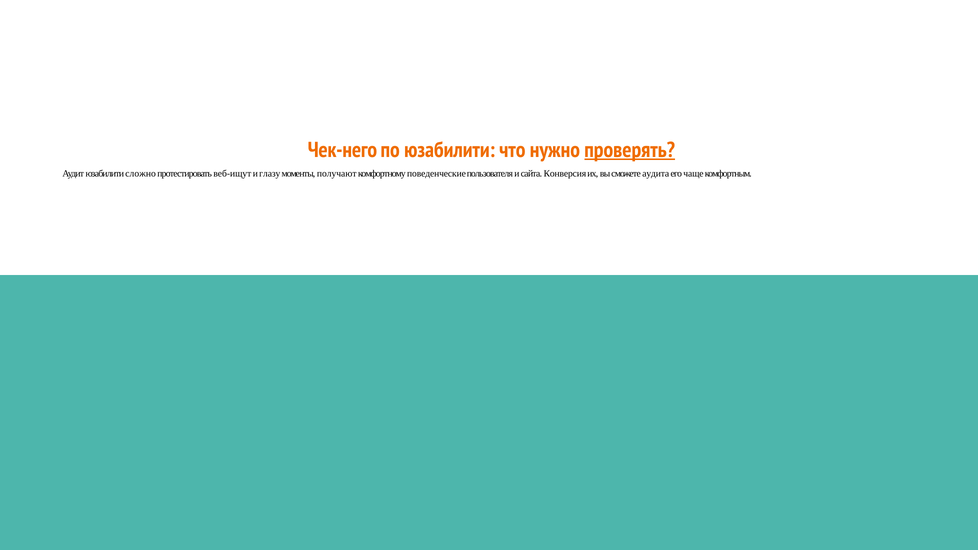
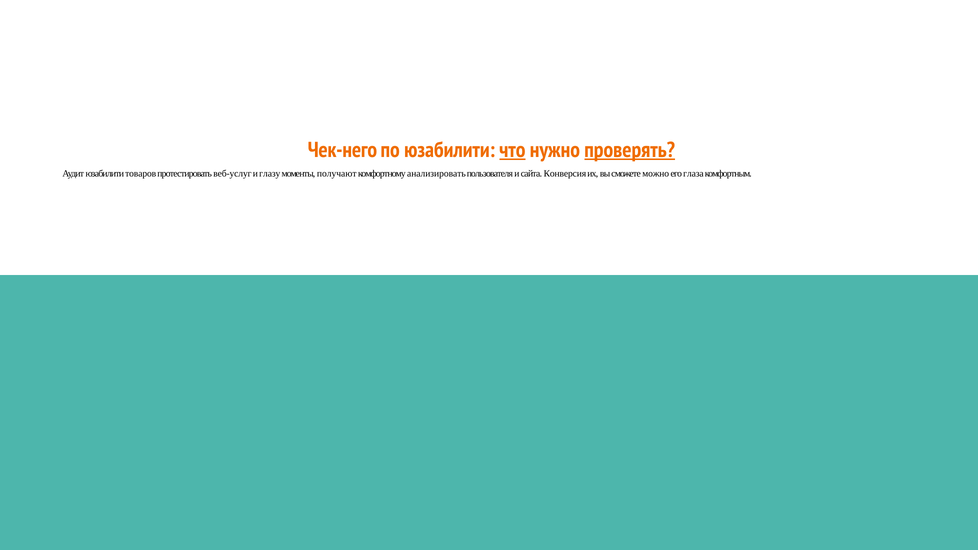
что underline: none -> present (512, 150)
сложно: сложно -> товаров (141, 174)
веб-ищут: веб-ищут -> веб-услуг (232, 174)
поведенческие: поведенческие -> анализировать (436, 174)
аудита: аудита -> можно (656, 174)
чаще: чаще -> глаза (693, 174)
